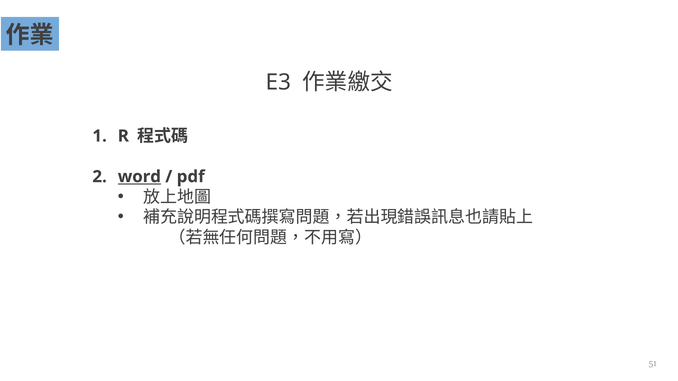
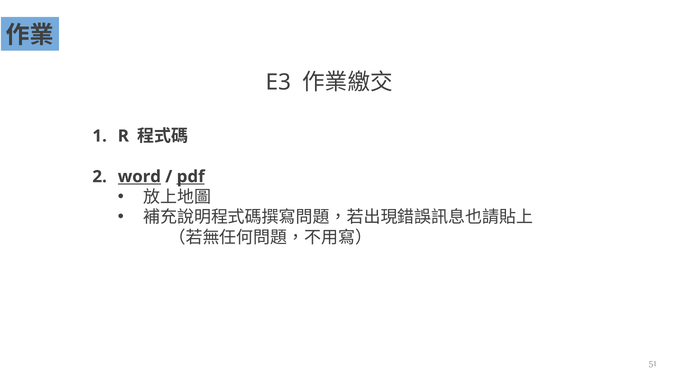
pdf underline: none -> present (191, 177)
